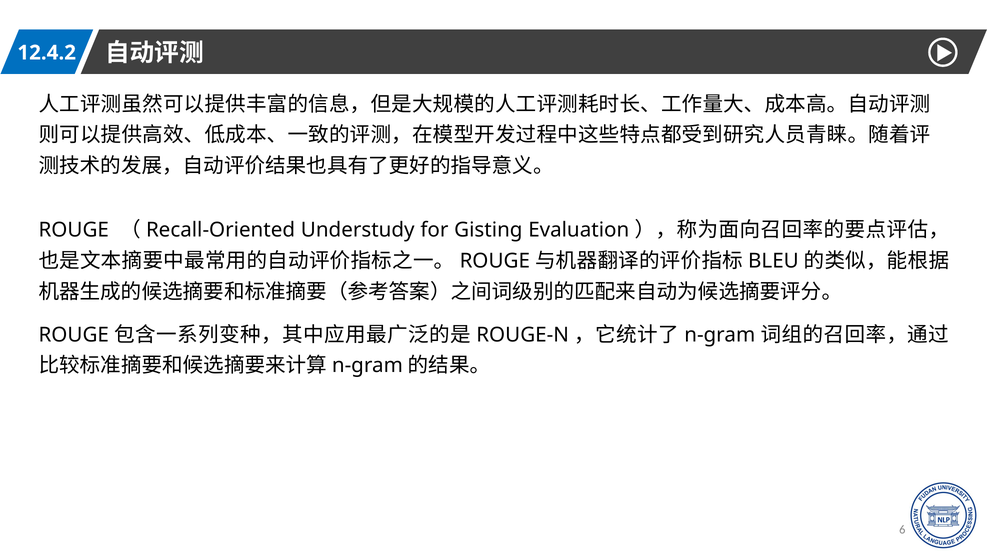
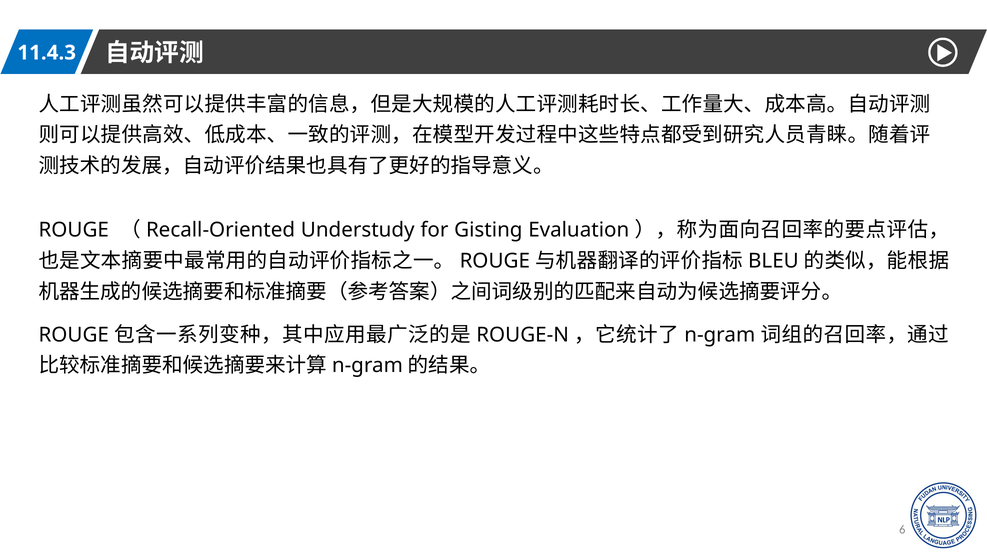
12.4.2: 12.4.2 -> 11.4.3 (47, 53)
